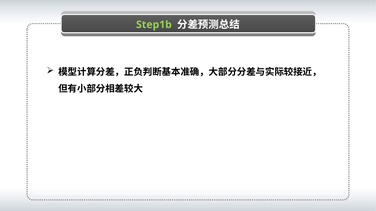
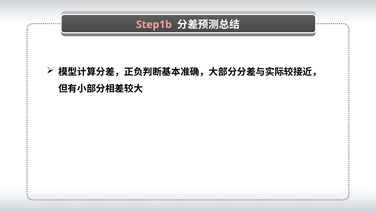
Step1b colour: light green -> pink (154, 25)
